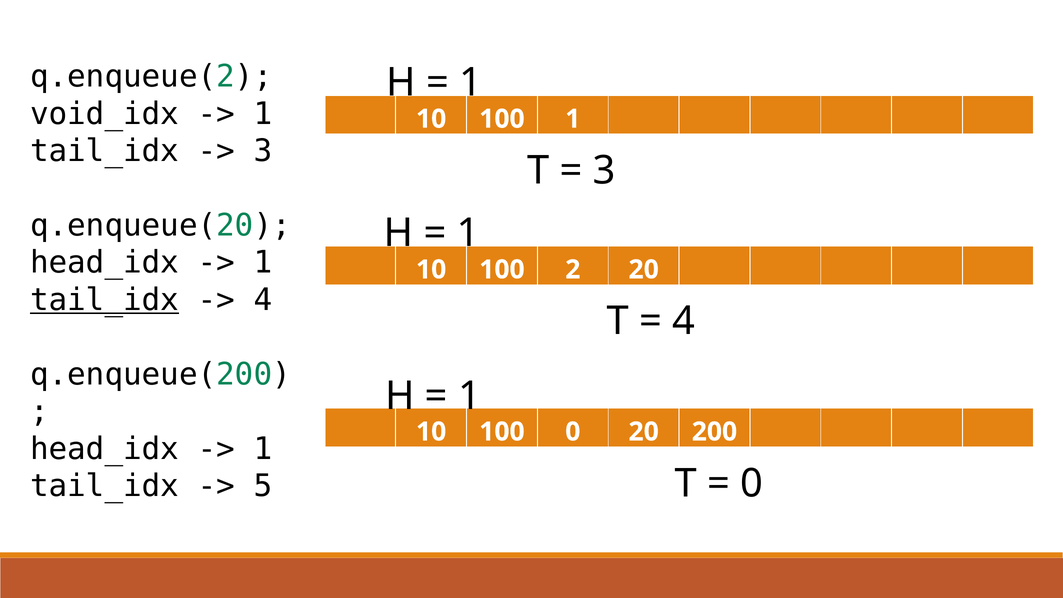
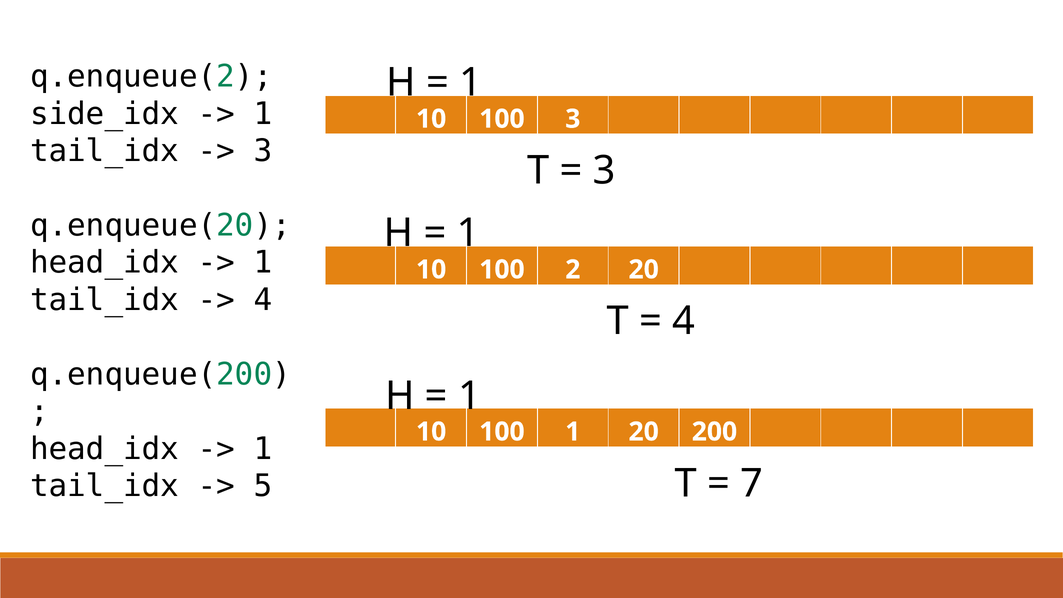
void_idx: void_idx -> side_idx (105, 114)
100 1: 1 -> 3 (573, 119)
tail_idx underline: present -> none (105, 300)
100 0: 0 -> 1 (573, 432)
0: 0 -> 7 (752, 483)
